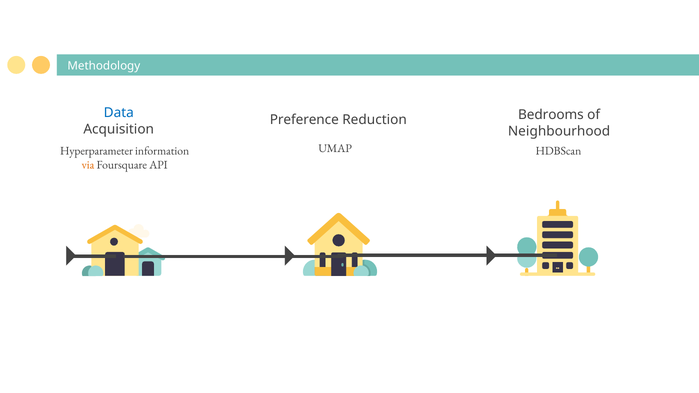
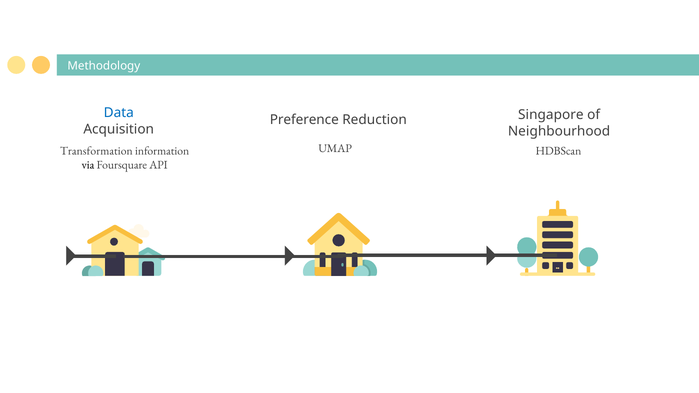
Bedrooms: Bedrooms -> Singapore (551, 115)
Hyperparameter: Hyperparameter -> Transformation (96, 151)
via colour: orange -> black (88, 165)
